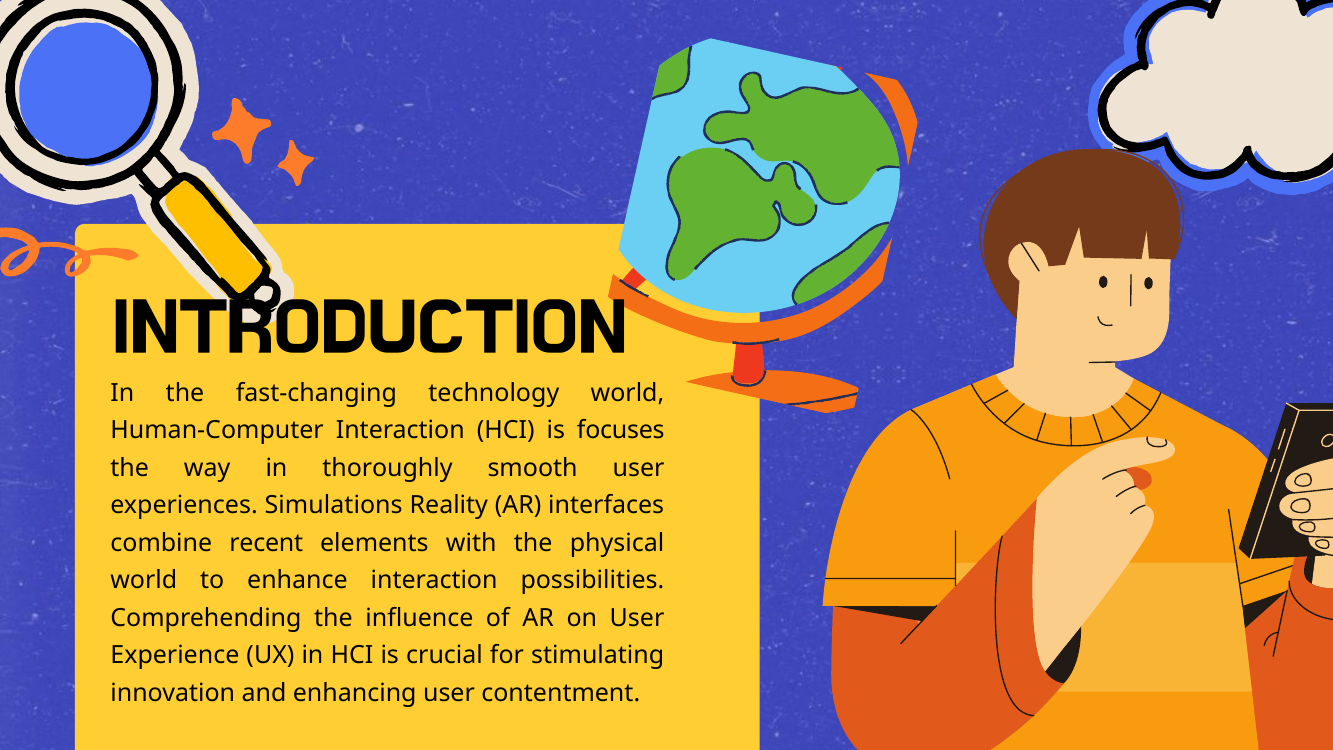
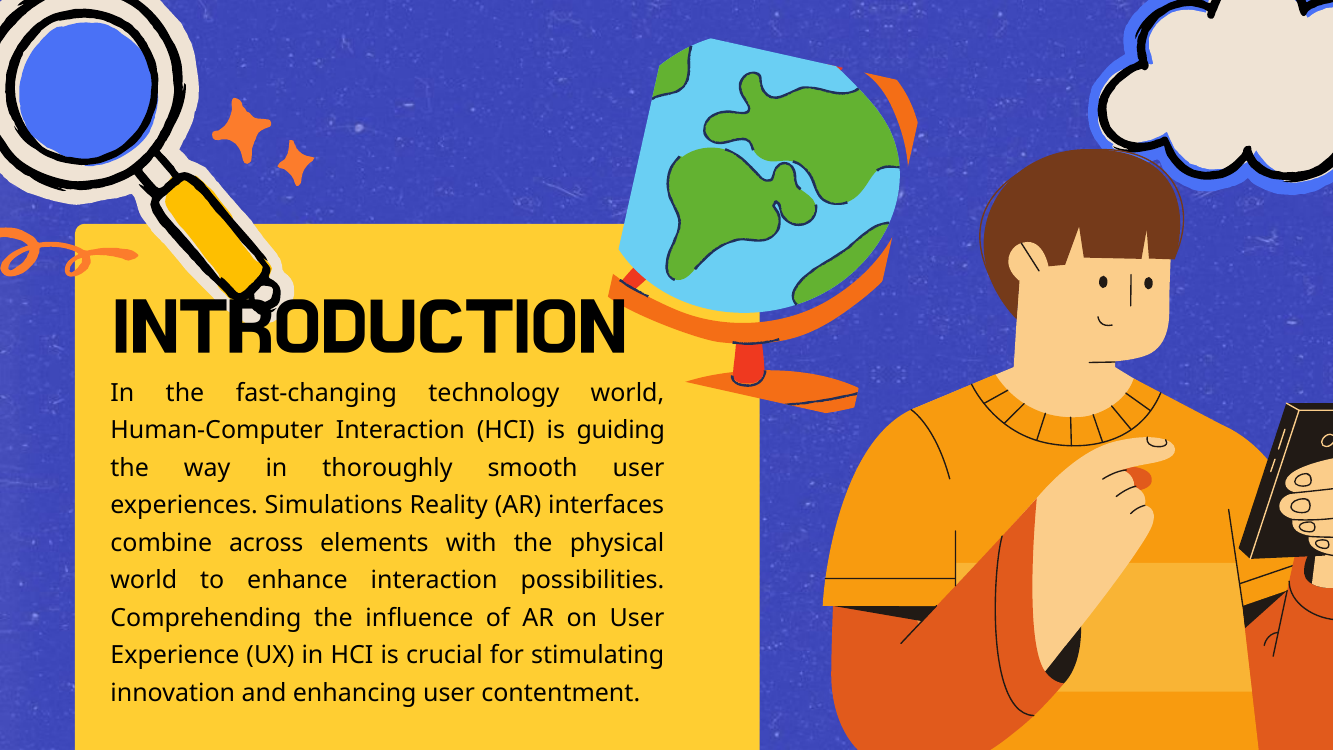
focuses: focuses -> guiding (621, 430)
recent: recent -> across (266, 543)
